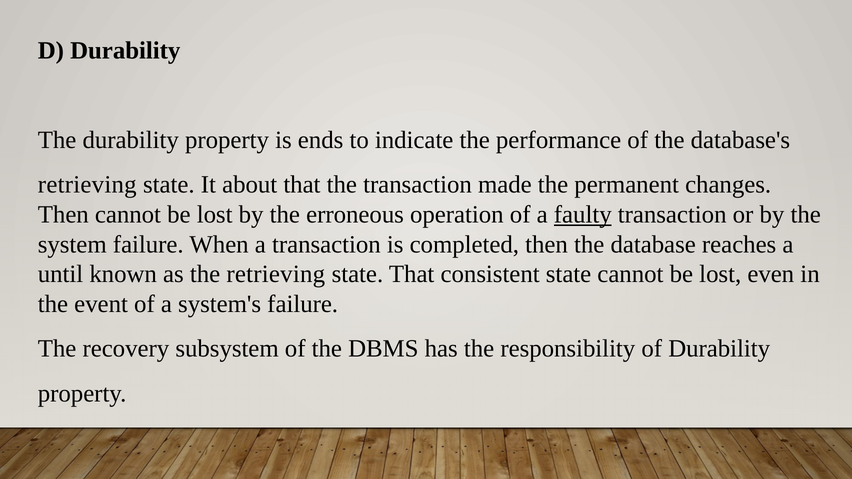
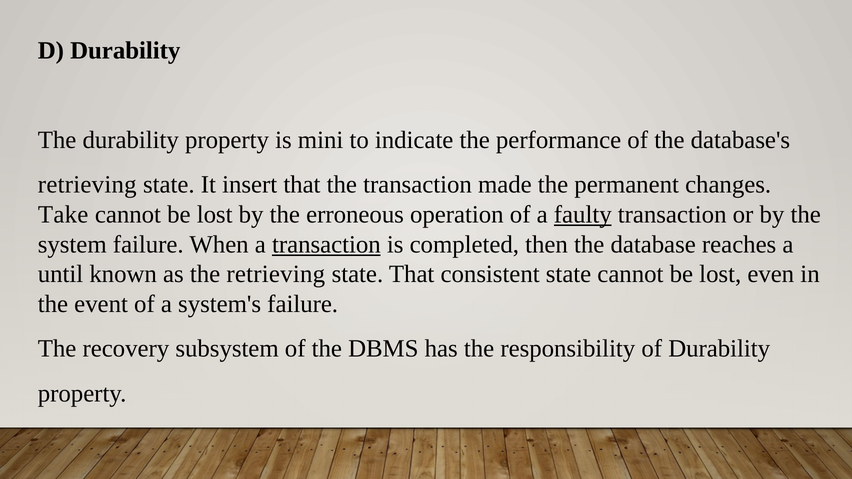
ends: ends -> mini (321, 140)
about: about -> insert (250, 185)
Then: Then -> Take (63, 215)
transaction underline: none -> present (326, 244)
